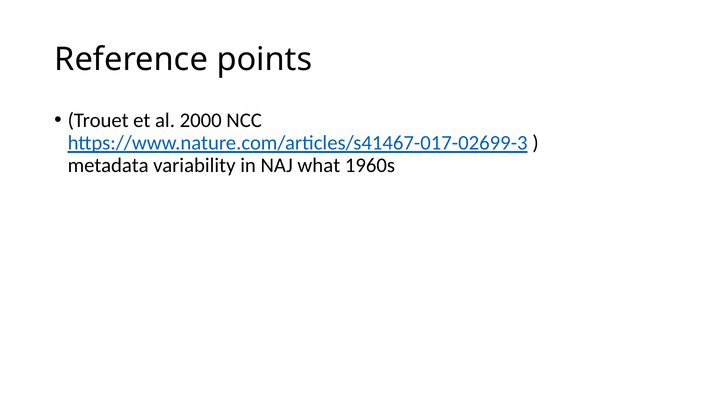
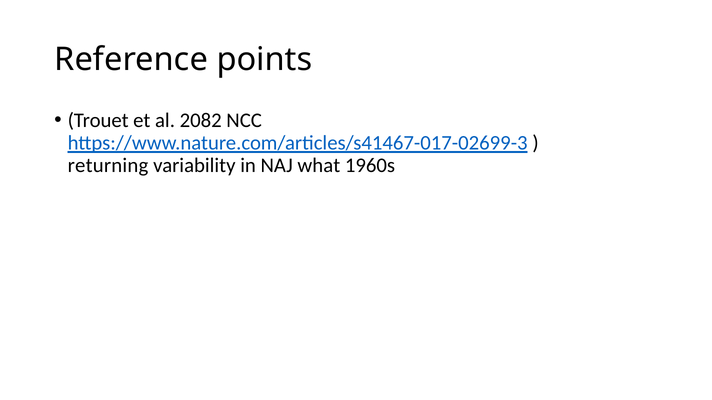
2000: 2000 -> 2082 (201, 120)
metadata: metadata -> returning (108, 166)
